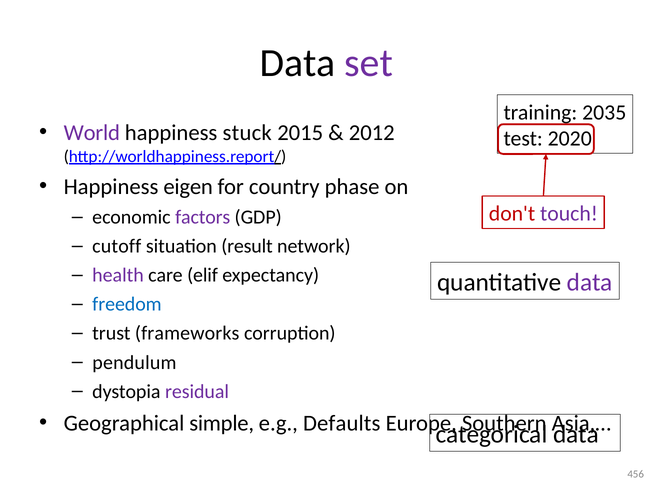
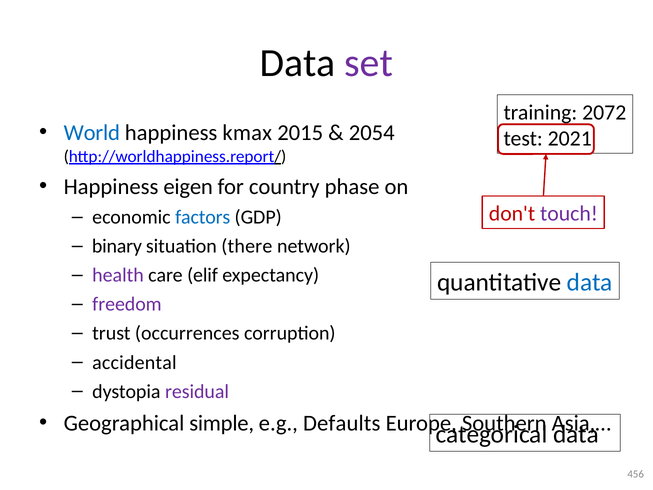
2035: 2035 -> 2072 (604, 112)
World colour: purple -> blue (92, 133)
stuck: stuck -> kmax (247, 133)
2012: 2012 -> 2054 (372, 133)
2020: 2020 -> 2021 (570, 138)
factors colour: purple -> blue (203, 217)
cutoff: cutoff -> binary (117, 246)
result: result -> there (247, 246)
data colour: purple -> blue (590, 282)
freedom colour: blue -> purple (127, 304)
frameworks: frameworks -> occurrences (187, 333)
pendulum: pendulum -> accidental (134, 362)
